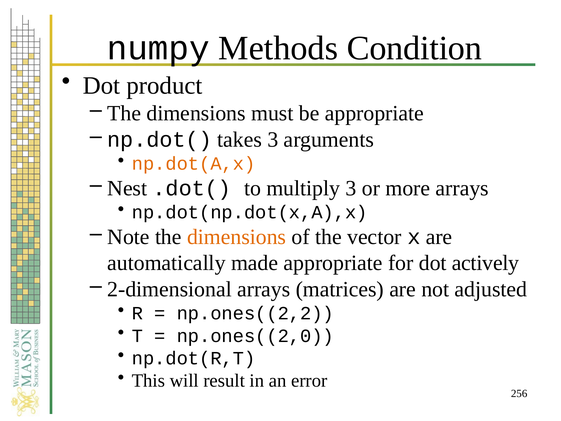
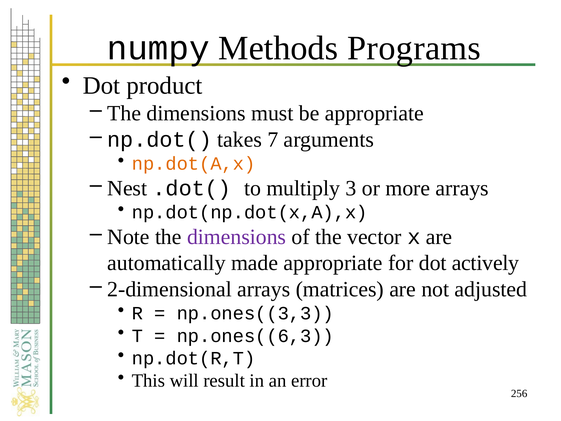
Condition: Condition -> Programs (414, 48)
takes 3: 3 -> 7 (273, 139)
dimensions colour: orange -> purple (237, 237)
np.ones((2,2: np.ones((2,2 -> np.ones((3,3 (255, 313)
np.ones((2,0: np.ones((2,0 -> np.ones((6,3 (255, 336)
